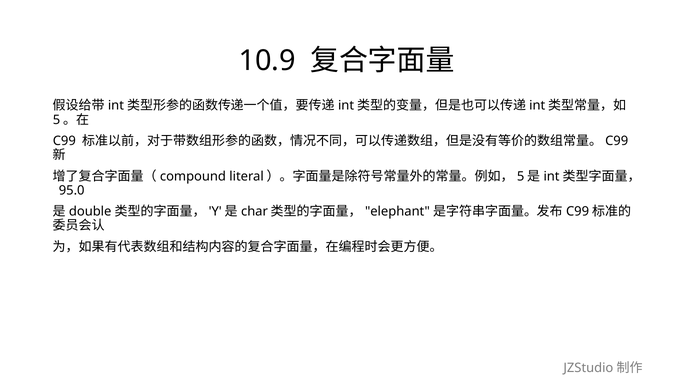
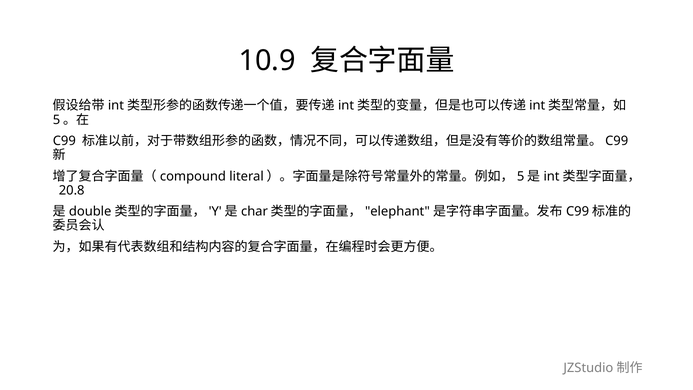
95.0: 95.0 -> 20.8 (72, 190)
